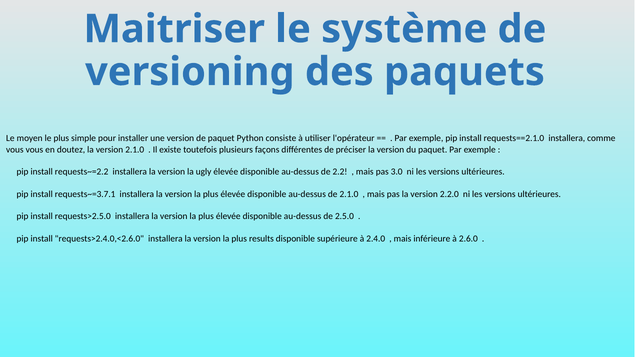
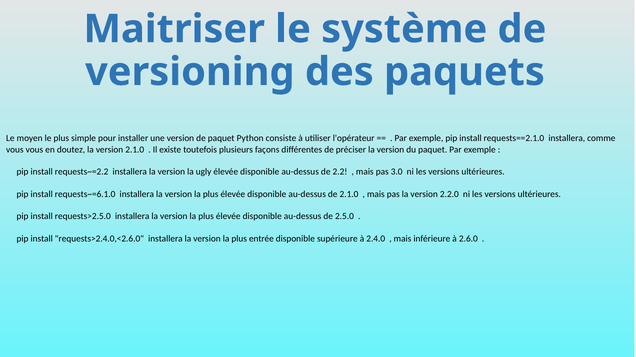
requests~=3.7.1: requests~=3.7.1 -> requests~=6.1.0 (85, 194)
results: results -> entrée (261, 239)
